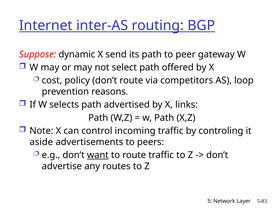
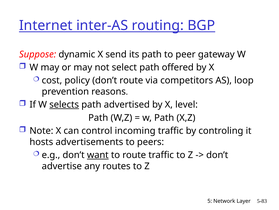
selects underline: none -> present (64, 104)
links: links -> level (186, 104)
aside: aside -> hosts (41, 142)
